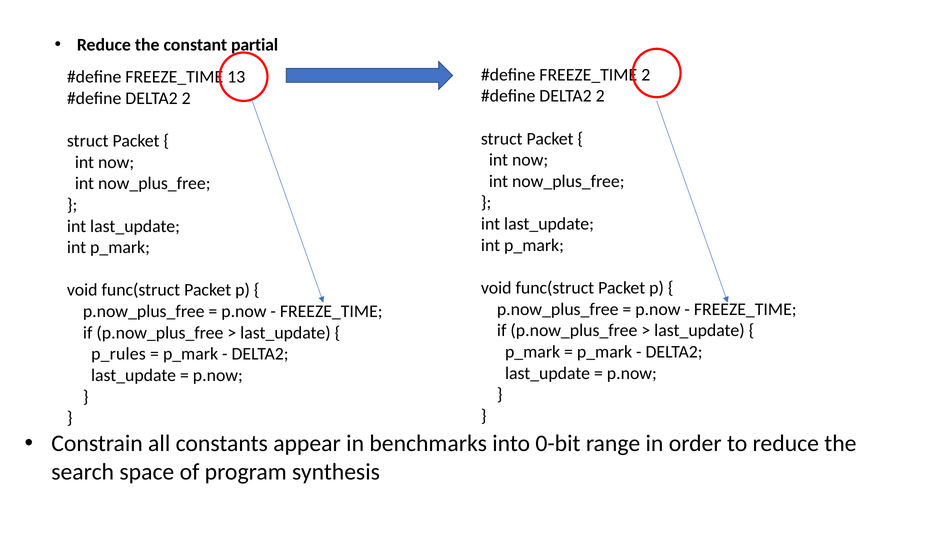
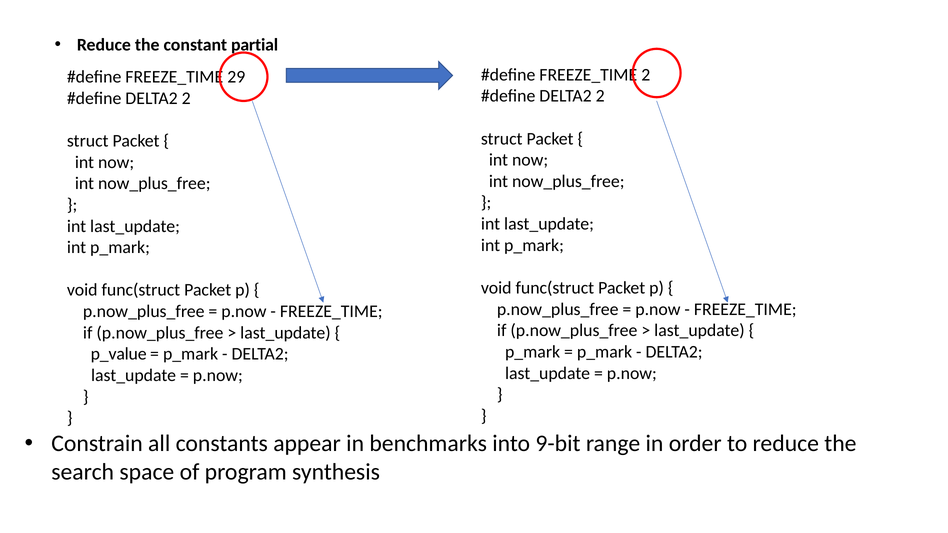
13: 13 -> 29 (236, 77)
p_rules: p_rules -> p_value (119, 354)
0-bit: 0-bit -> 9-bit (558, 444)
